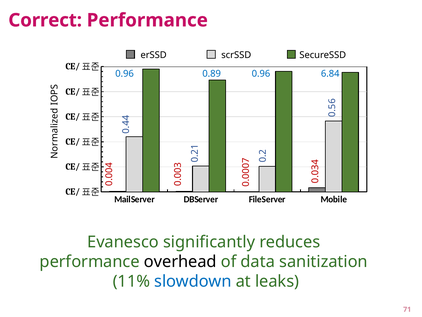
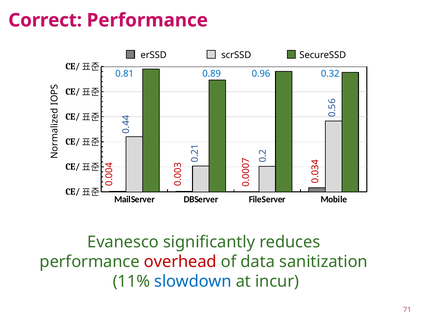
0.96: 0.96 -> 0.81 (125, 74)
6.84: 6.84 -> 0.32 (330, 74)
overhead colour: black -> red (180, 261)
leaks: leaks -> incur (277, 281)
